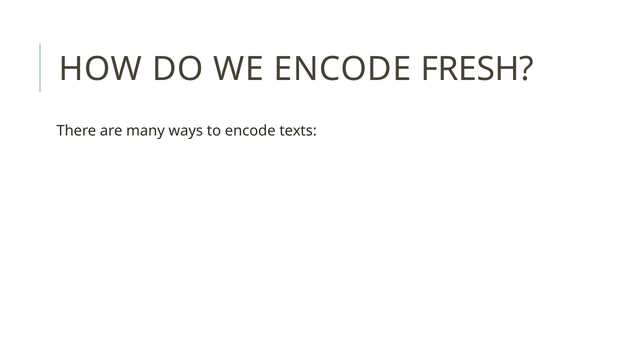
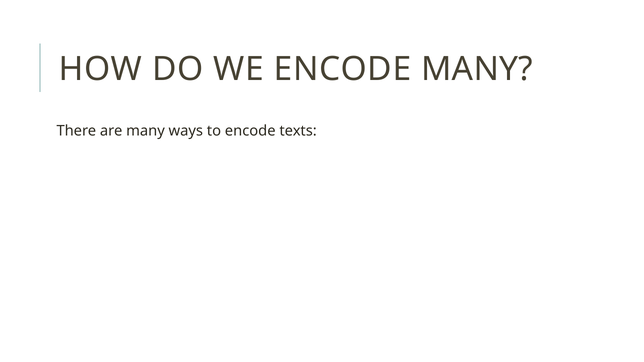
ENCODE FRESH: FRESH -> MANY (477, 69)
